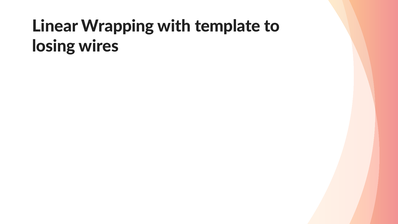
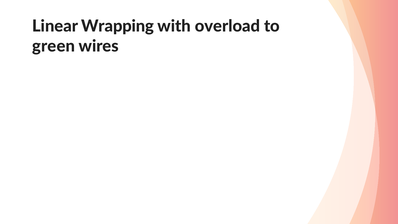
template: template -> overload (227, 26)
losing: losing -> green (54, 46)
